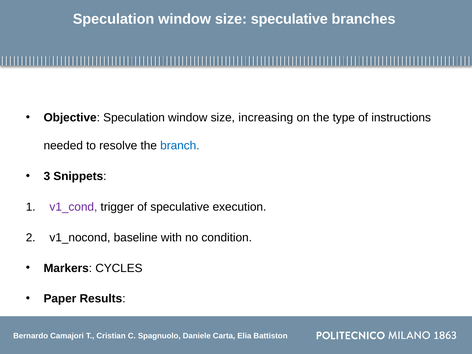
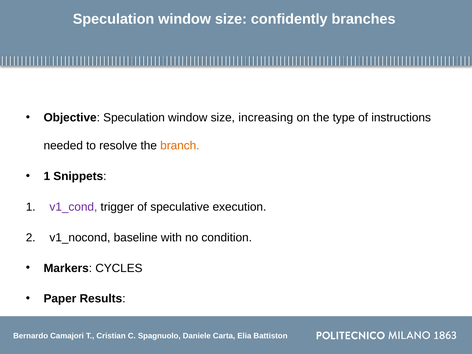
size speculative: speculative -> confidently (289, 19)
branch colour: blue -> orange (180, 146)
3: 3 -> 1 (47, 176)
